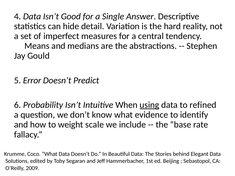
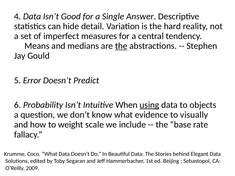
the underline: none -> present (121, 46)
refined: refined -> objects (203, 105)
identify: identify -> visually (194, 115)
